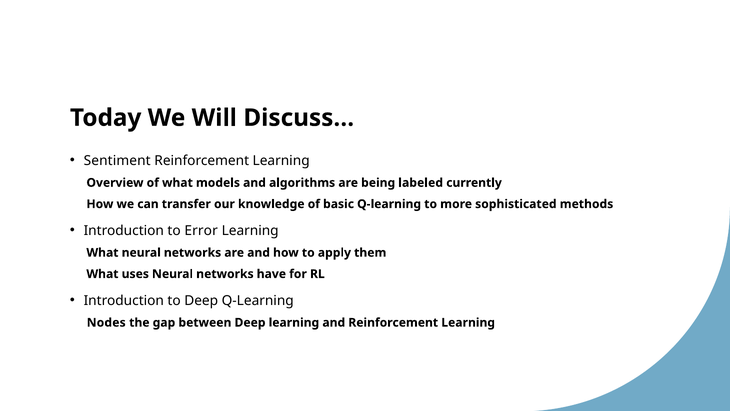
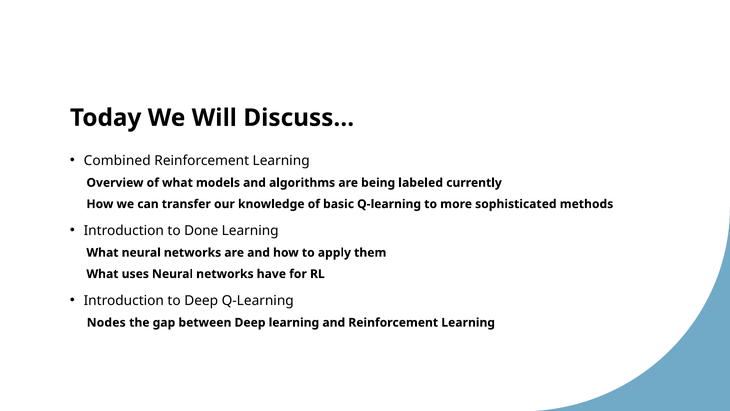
Sentiment: Sentiment -> Combined (117, 161)
Error: Error -> Done (201, 230)
